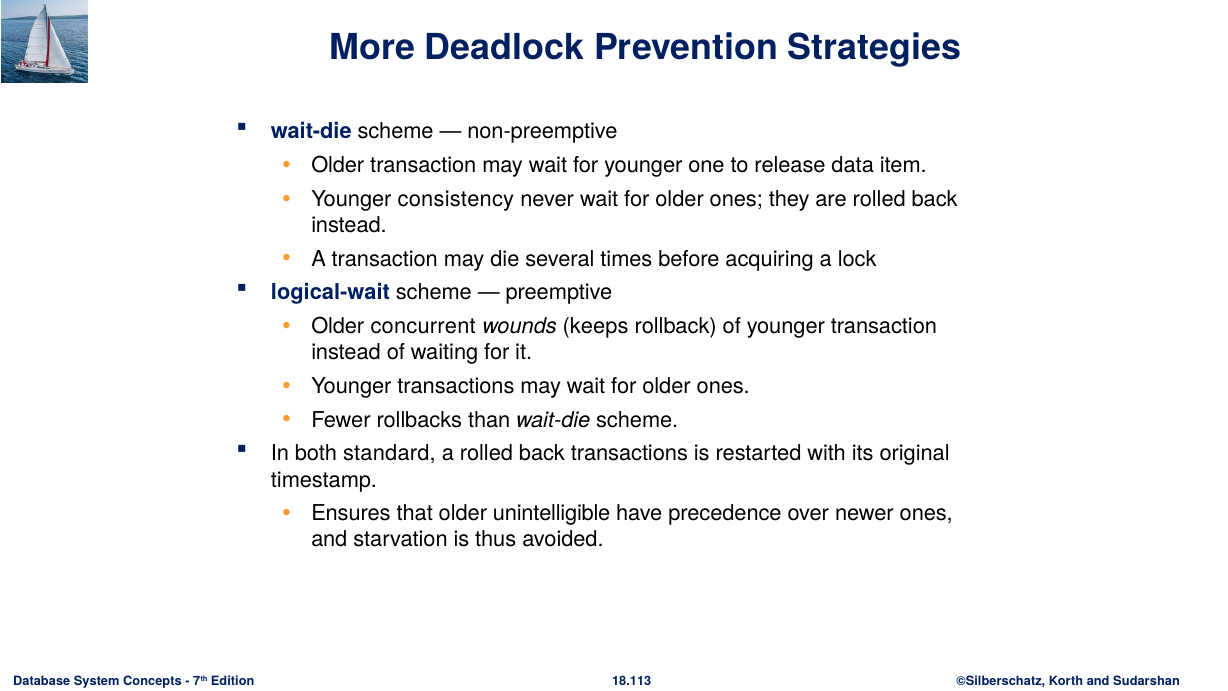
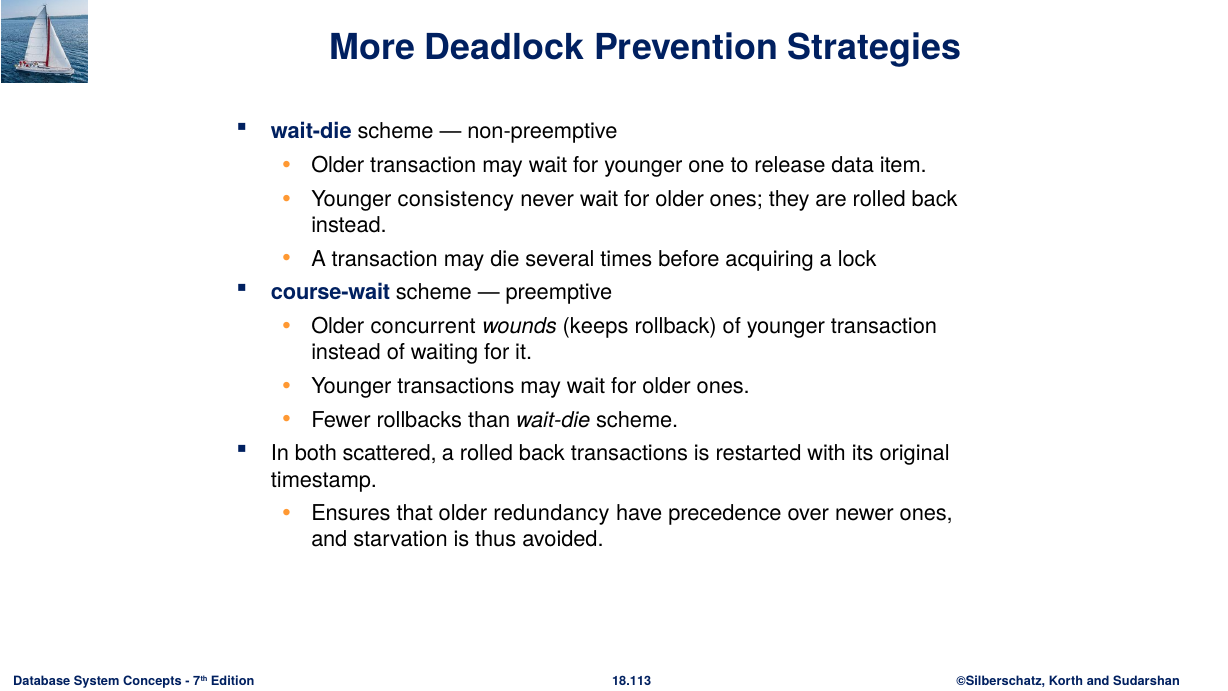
logical-wait: logical-wait -> course-wait (331, 293)
standard: standard -> scattered (390, 454)
unintelligible: unintelligible -> redundancy (551, 513)
